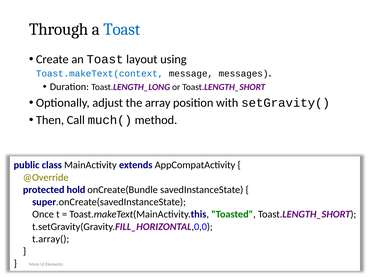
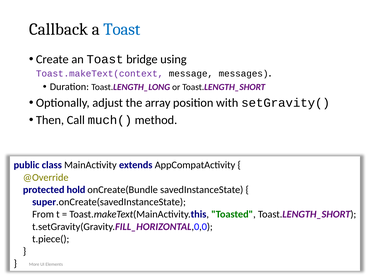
Through: Through -> Callback (59, 29)
layout: layout -> bridge (142, 59)
Toast.makeText(context colour: blue -> purple (100, 74)
Once: Once -> From (43, 214)
t.array(: t.array( -> t.piece( (51, 239)
